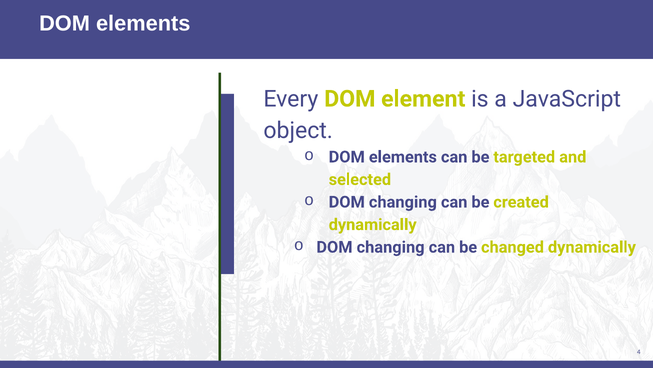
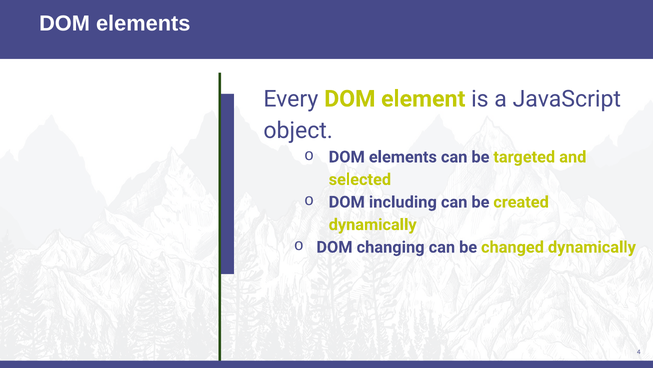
changing: changing -> including (403, 202)
